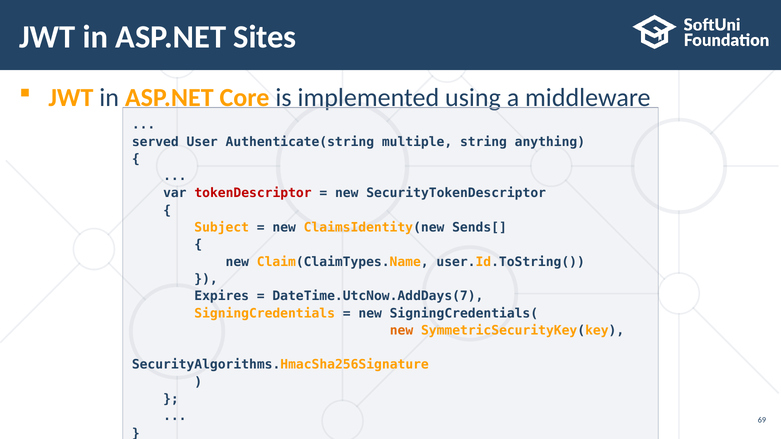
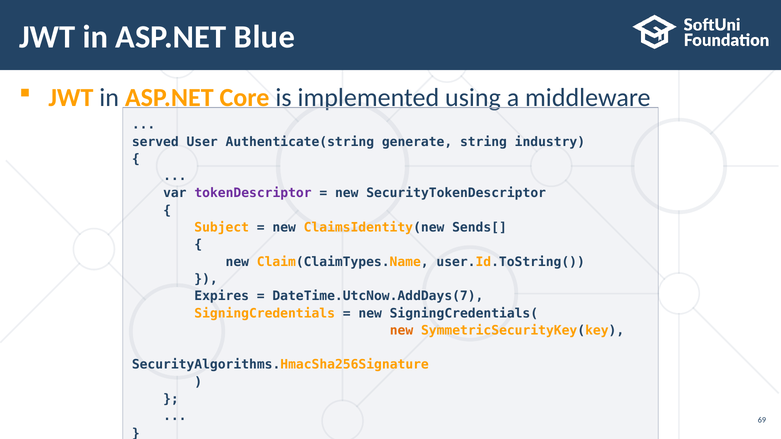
Sites: Sites -> Blue (264, 37)
multiple: multiple -> generate (417, 142)
anything: anything -> industry (550, 142)
tokenDescriptor colour: red -> purple (253, 193)
